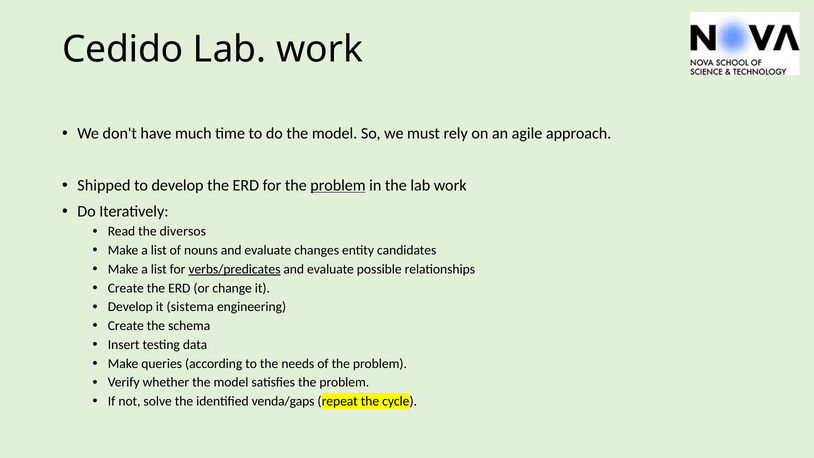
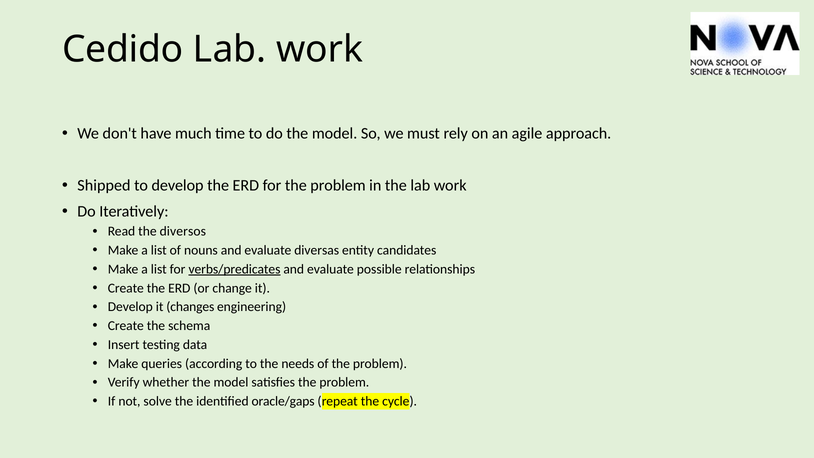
problem underline: present -> none (338, 185)
changes: changes -> diversas (317, 250)
sistema: sistema -> changes (190, 307)
venda/gaps: venda/gaps -> oracle/gaps (283, 401)
